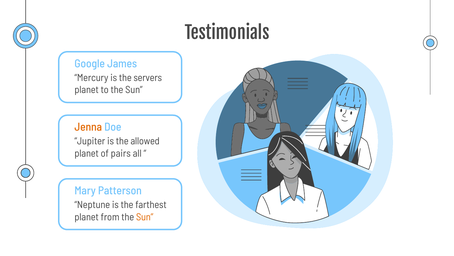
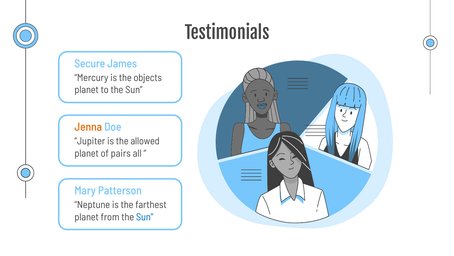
Google: Google -> Secure (90, 64)
servers: servers -> objects (148, 78)
Sun colour: orange -> blue (145, 217)
